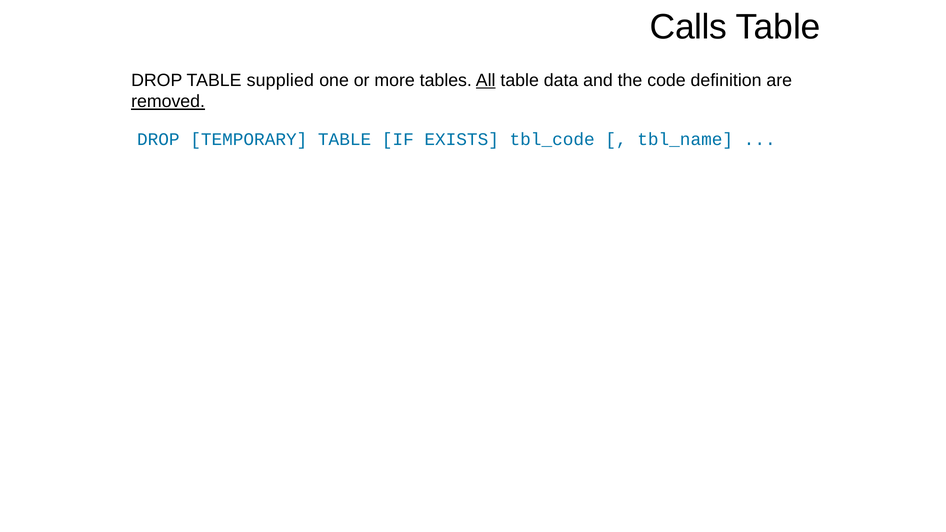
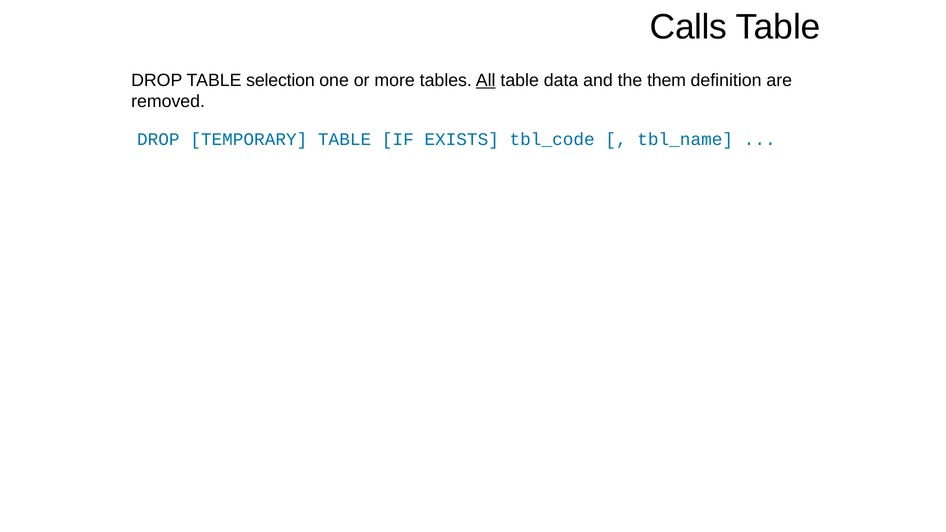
supplied: supplied -> selection (280, 80)
code: code -> them (667, 80)
removed underline: present -> none (168, 102)
